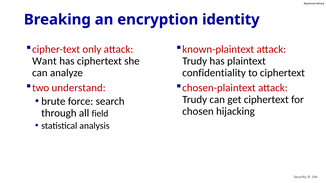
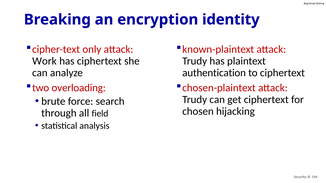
Want: Want -> Work (44, 61)
confidentiality: confidentiality -> authentication (214, 73)
understand: understand -> overloading (79, 88)
